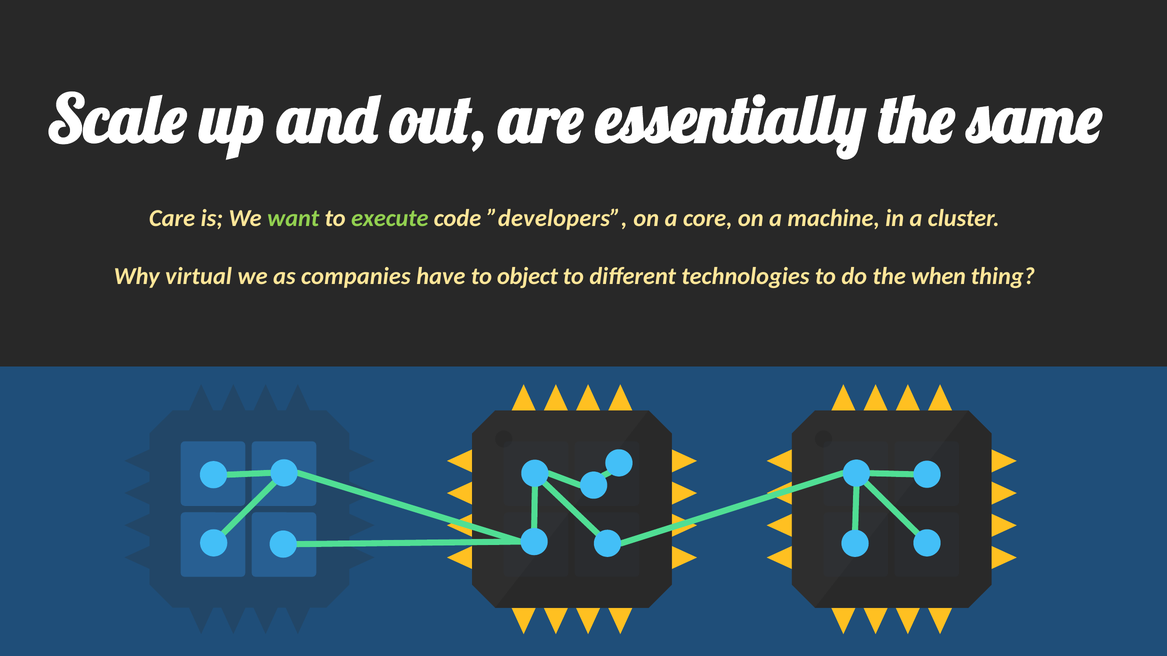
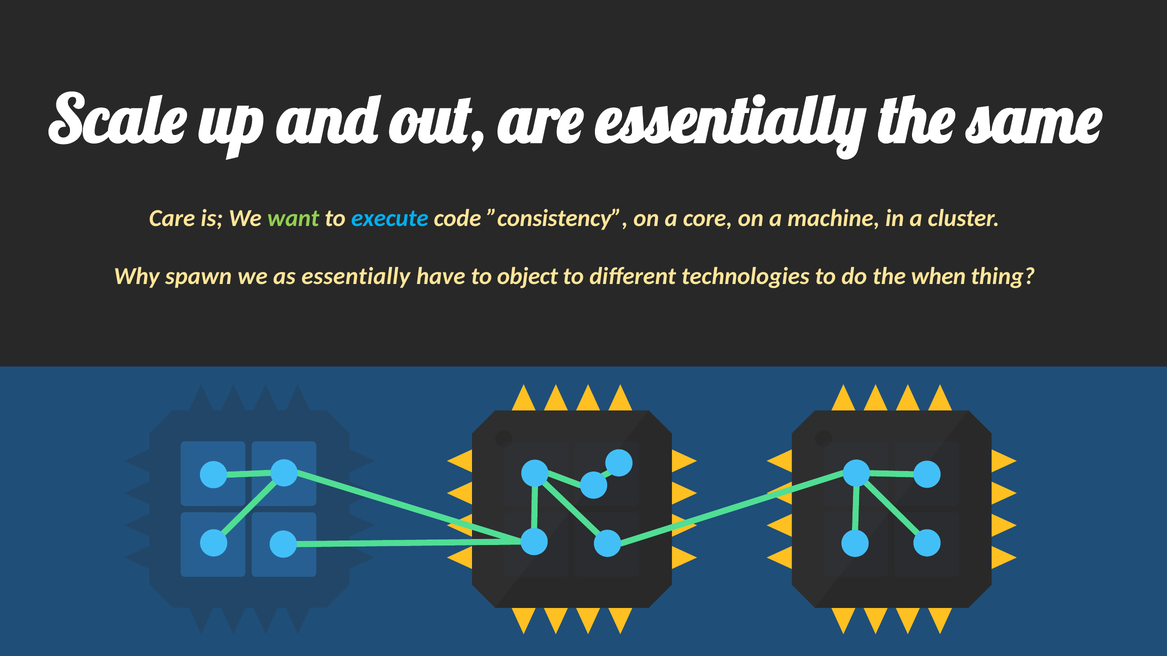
execute colour: light green -> light blue (390, 218)
”developers: ”developers -> ”consistency (557, 218)
virtual: virtual -> spawn (199, 277)
as companies: companies -> essentially (356, 277)
